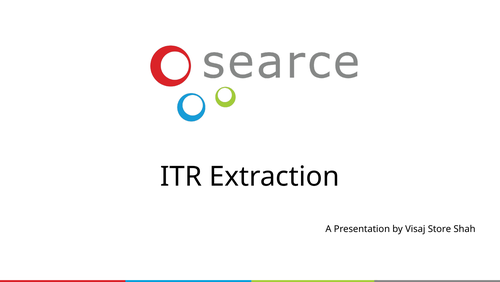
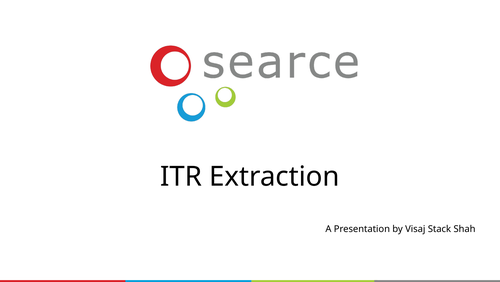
Store: Store -> Stack (439, 228)
